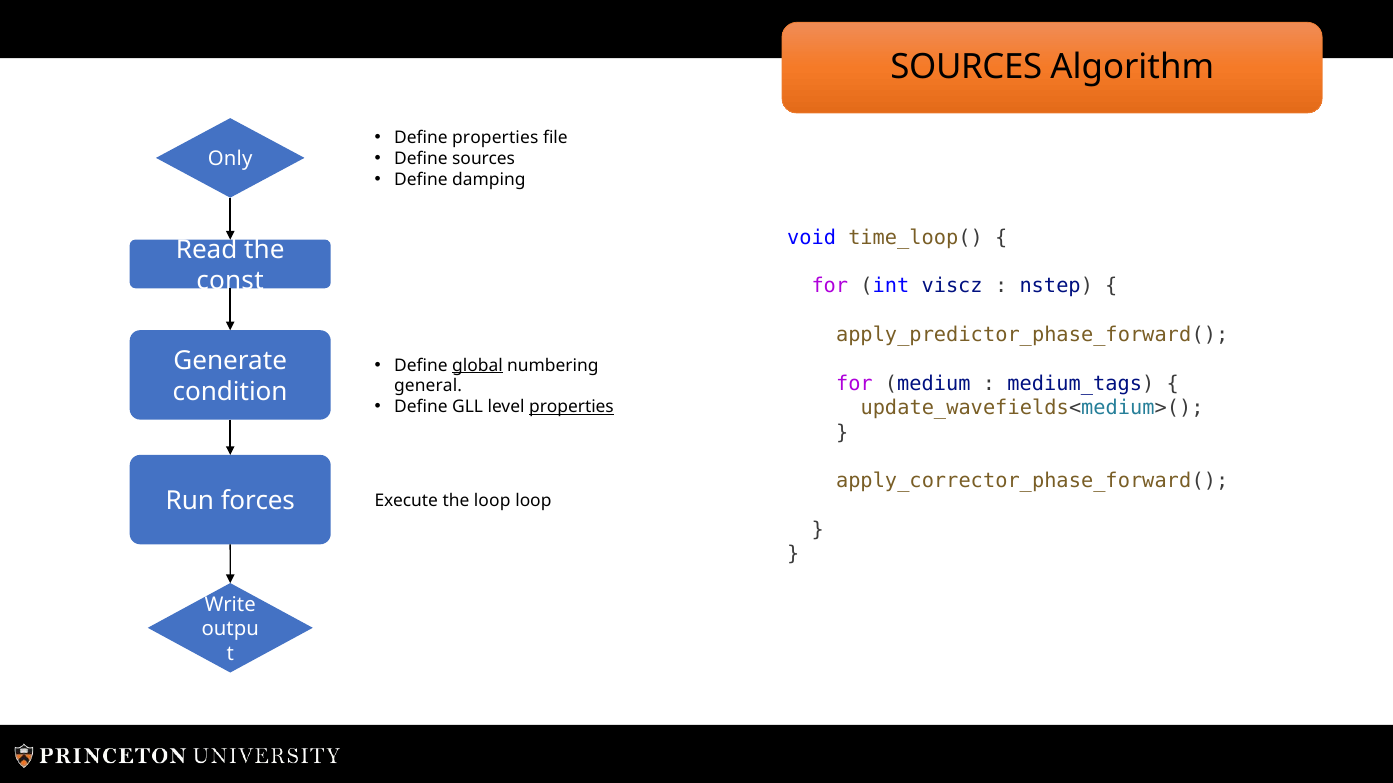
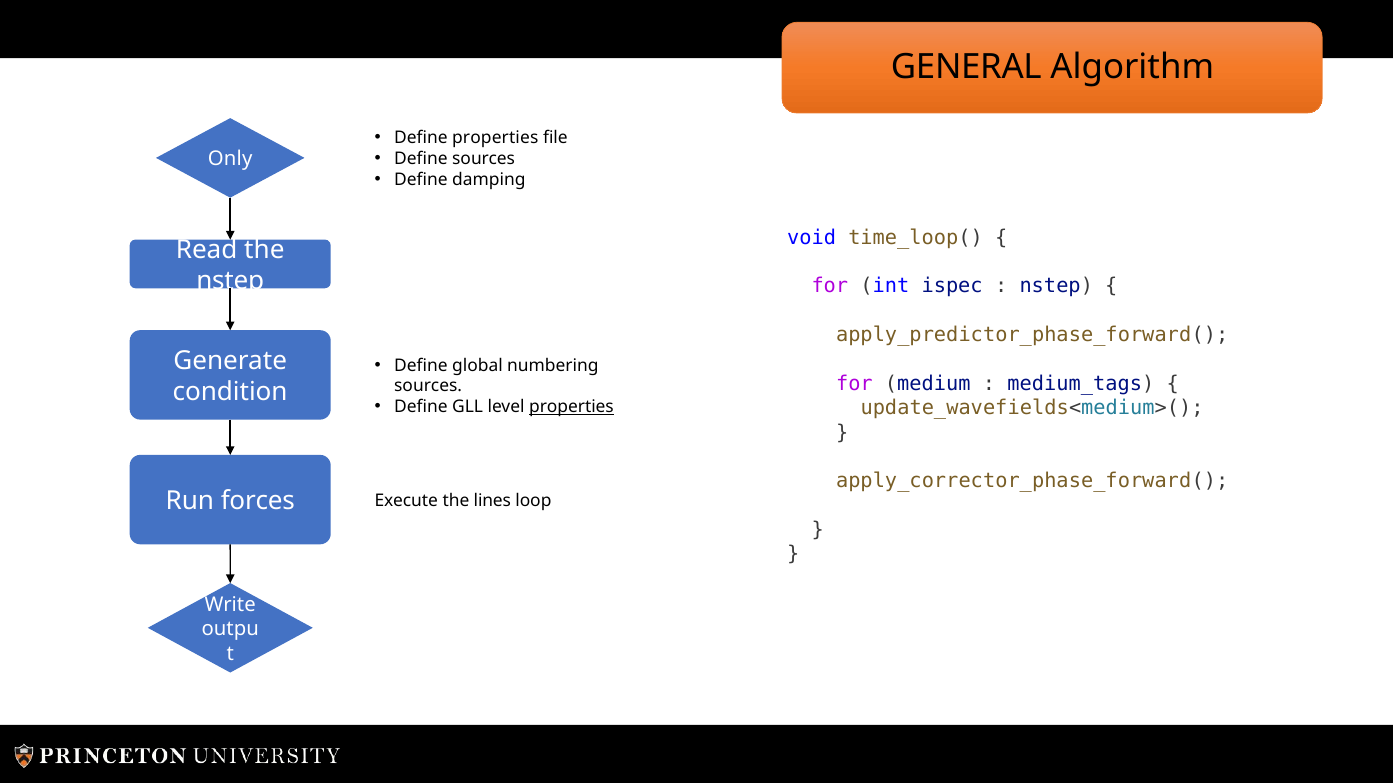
SOURCES: SOURCES -> GENERAL (966, 67)
const: const -> nstep (230, 282)
viscz: viscz -> ispec (952, 286)
global underline: present -> none (477, 366)
general: general -> sources (428, 386)
the loop: loop -> lines (492, 501)
